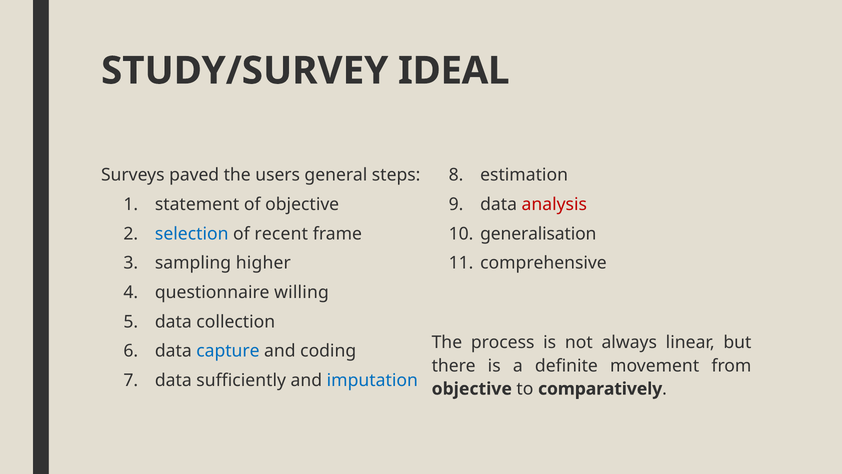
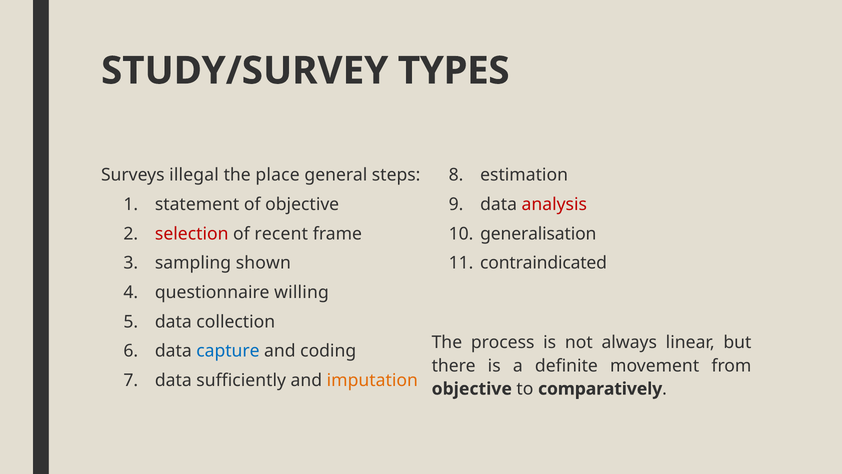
IDEAL: IDEAL -> TYPES (454, 71)
paved: paved -> illegal (194, 175)
users: users -> place (278, 175)
selection colour: blue -> red (192, 234)
higher: higher -> shown (263, 263)
comprehensive: comprehensive -> contraindicated (544, 263)
imputation colour: blue -> orange (372, 380)
